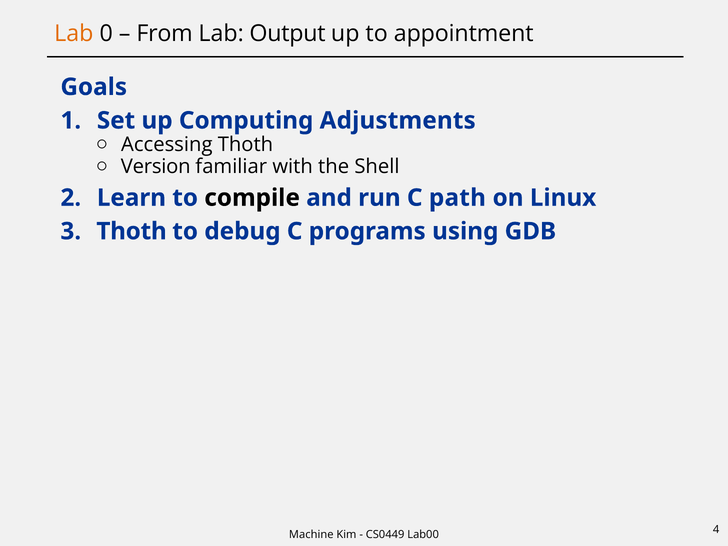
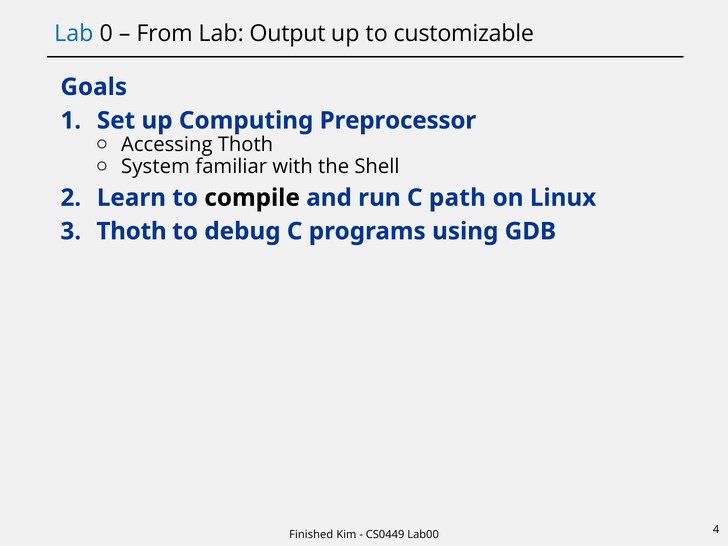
Lab colour: orange -> blue (74, 33)
appointment: appointment -> customizable (464, 33)
Adjustments: Adjustments -> Preprocessor (398, 121)
Version: Version -> System (156, 166)
Machine: Machine -> Finished (311, 535)
